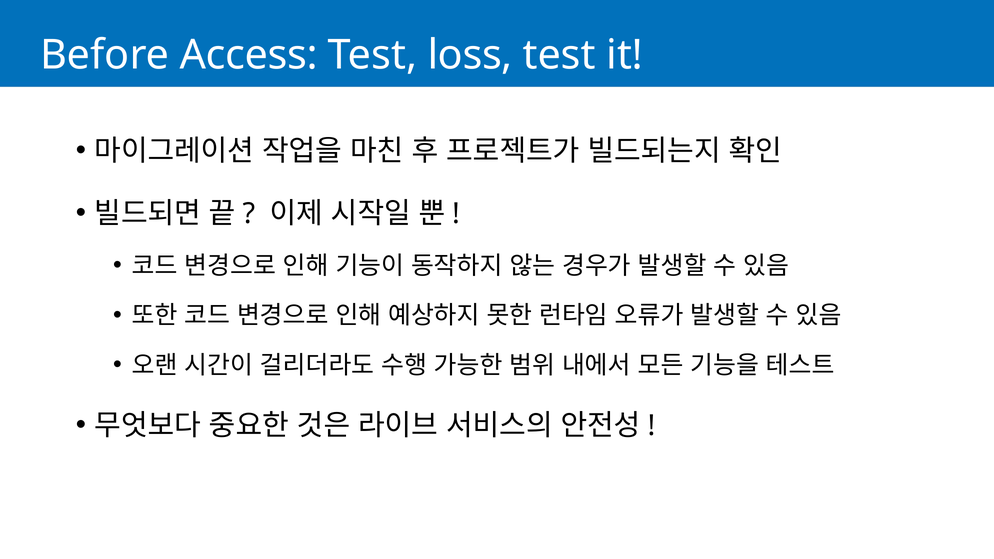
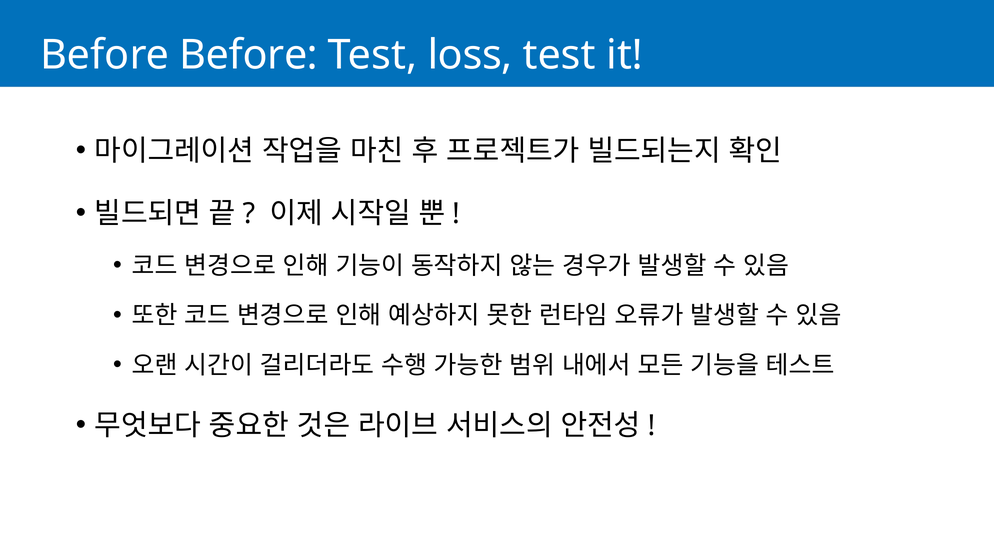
Before Access: Access -> Before (249, 55)
